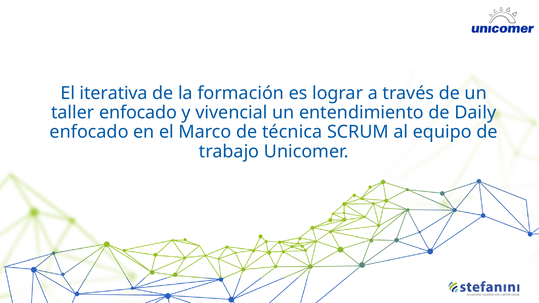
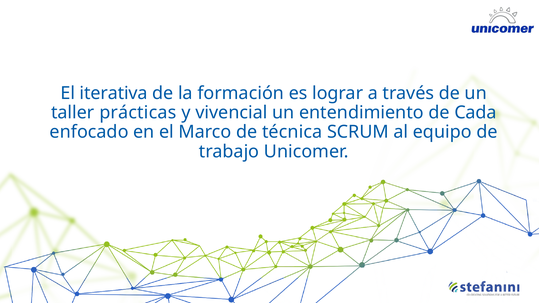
taller enfocado: enfocado -> prácticas (138, 113)
Daily: Daily -> Cada (475, 113)
